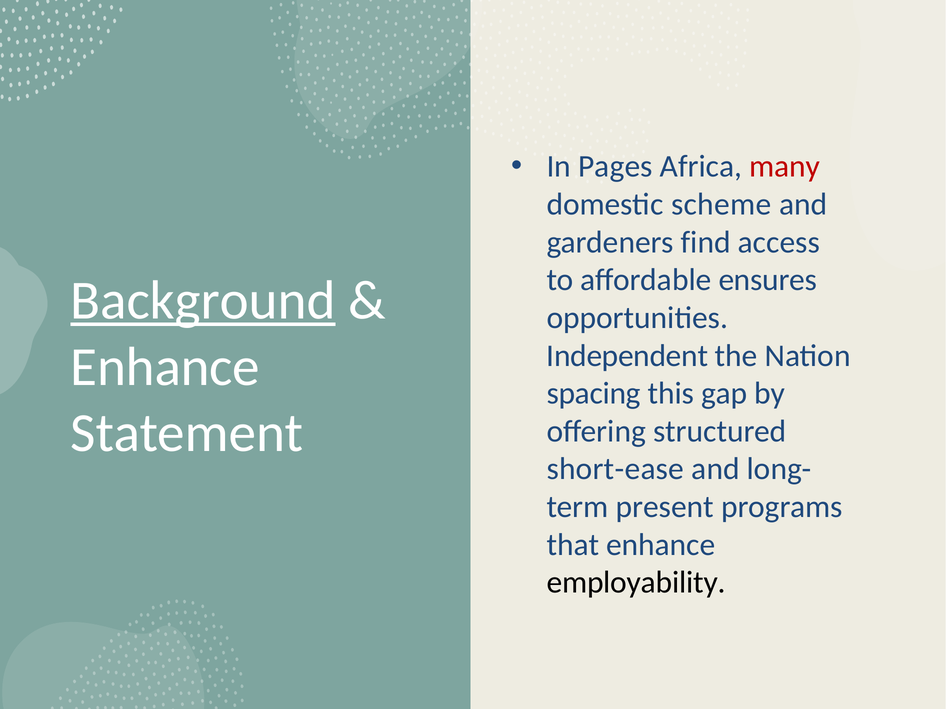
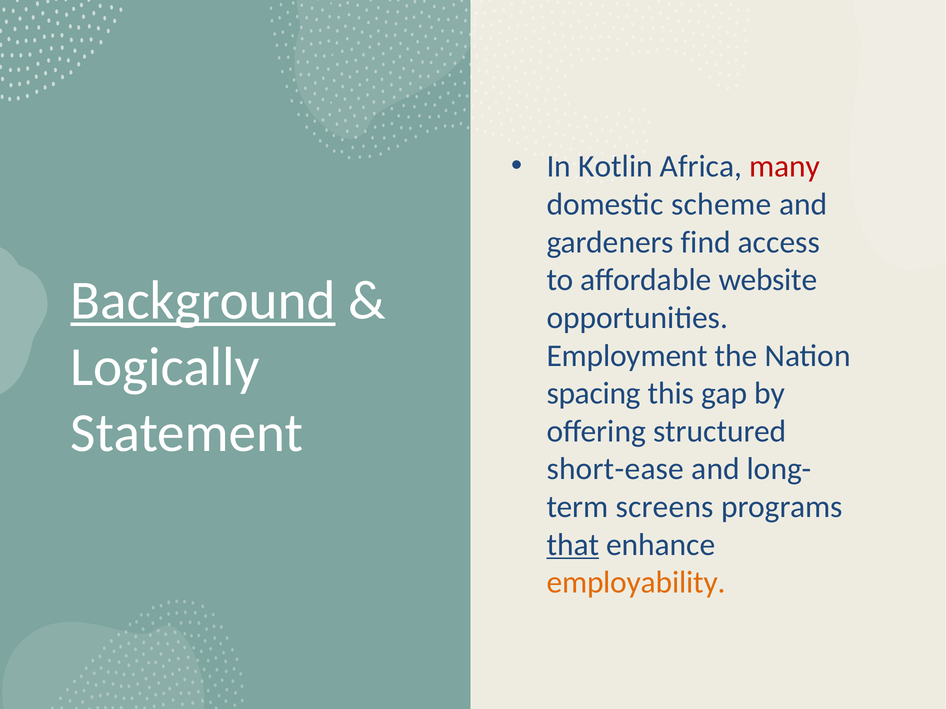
Pages: Pages -> Kotlin (615, 167)
ensures: ensures -> website (768, 280)
Independent: Independent -> Employment (627, 356)
Enhance: Enhance -> Logically (165, 367)
present: present -> screens (665, 507)
that underline: none -> present (573, 545)
employability colour: black -> orange (636, 583)
